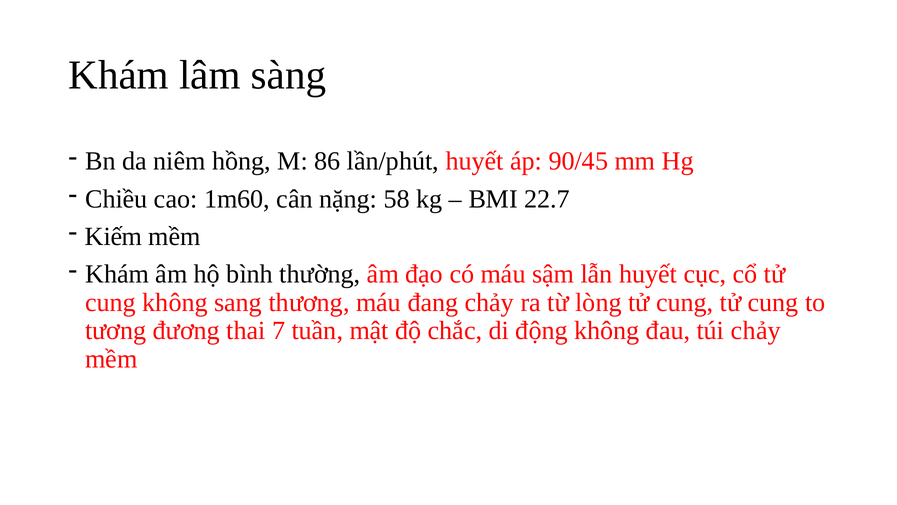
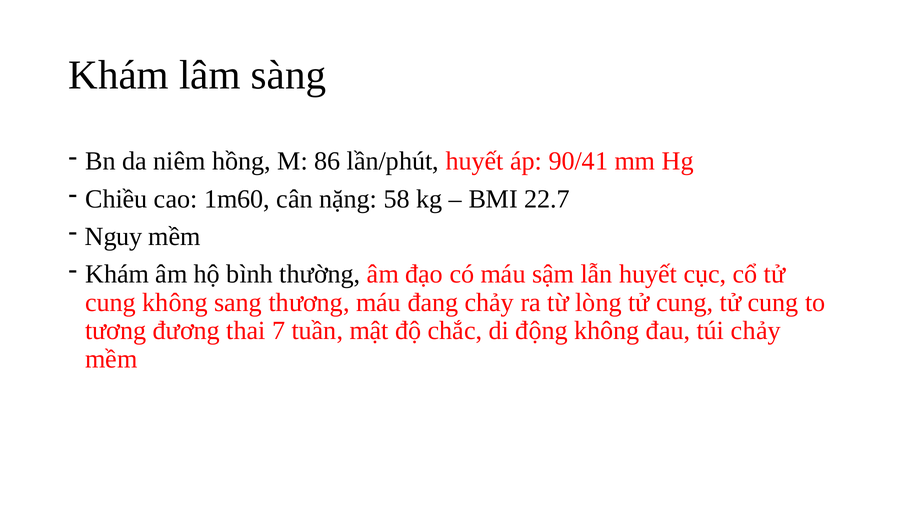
90/45: 90/45 -> 90/41 (578, 161)
Kiếm: Kiếm -> Nguy (114, 236)
